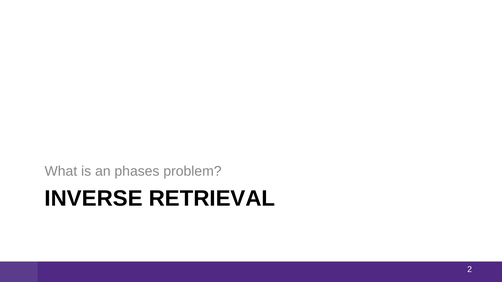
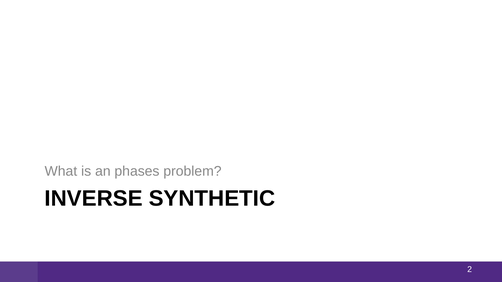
RETRIEVAL: RETRIEVAL -> SYNTHETIC (212, 199)
